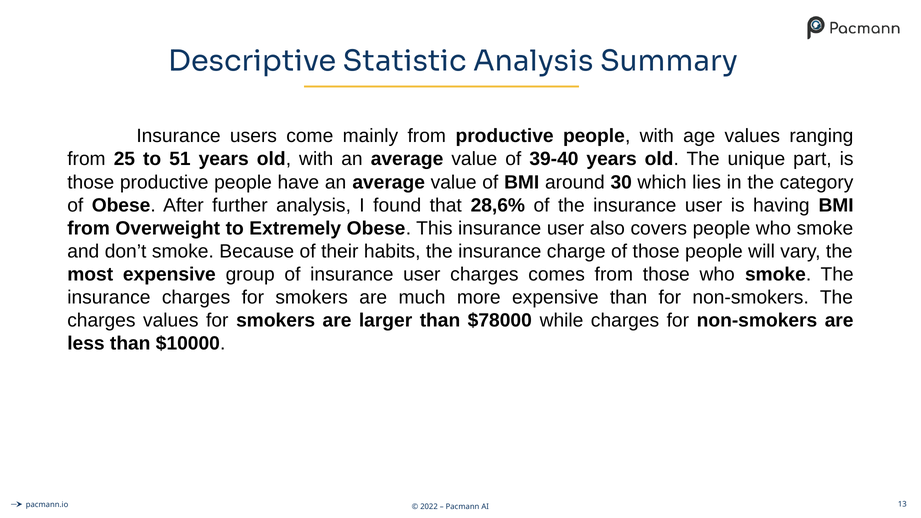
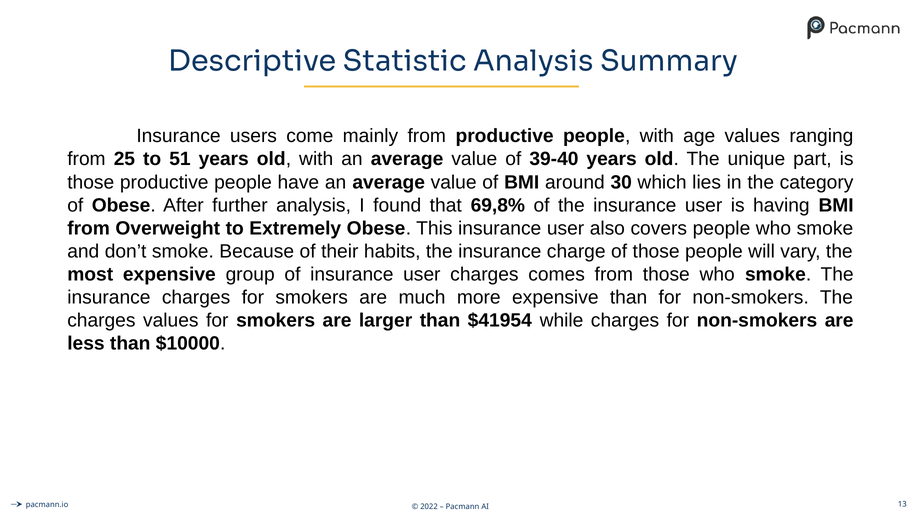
28,6%: 28,6% -> 69,8% (498, 205)
$78000: $78000 -> $41954 (500, 320)
